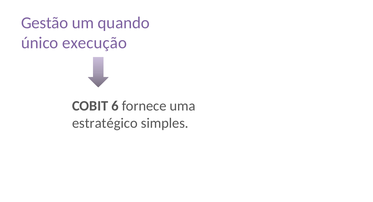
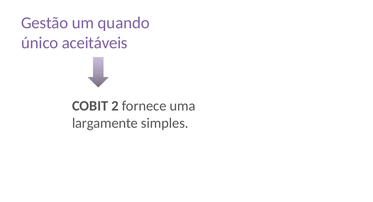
execução: execução -> aceitáveis (95, 43)
6: 6 -> 2 (115, 106)
estratégico: estratégico -> largamente (105, 123)
